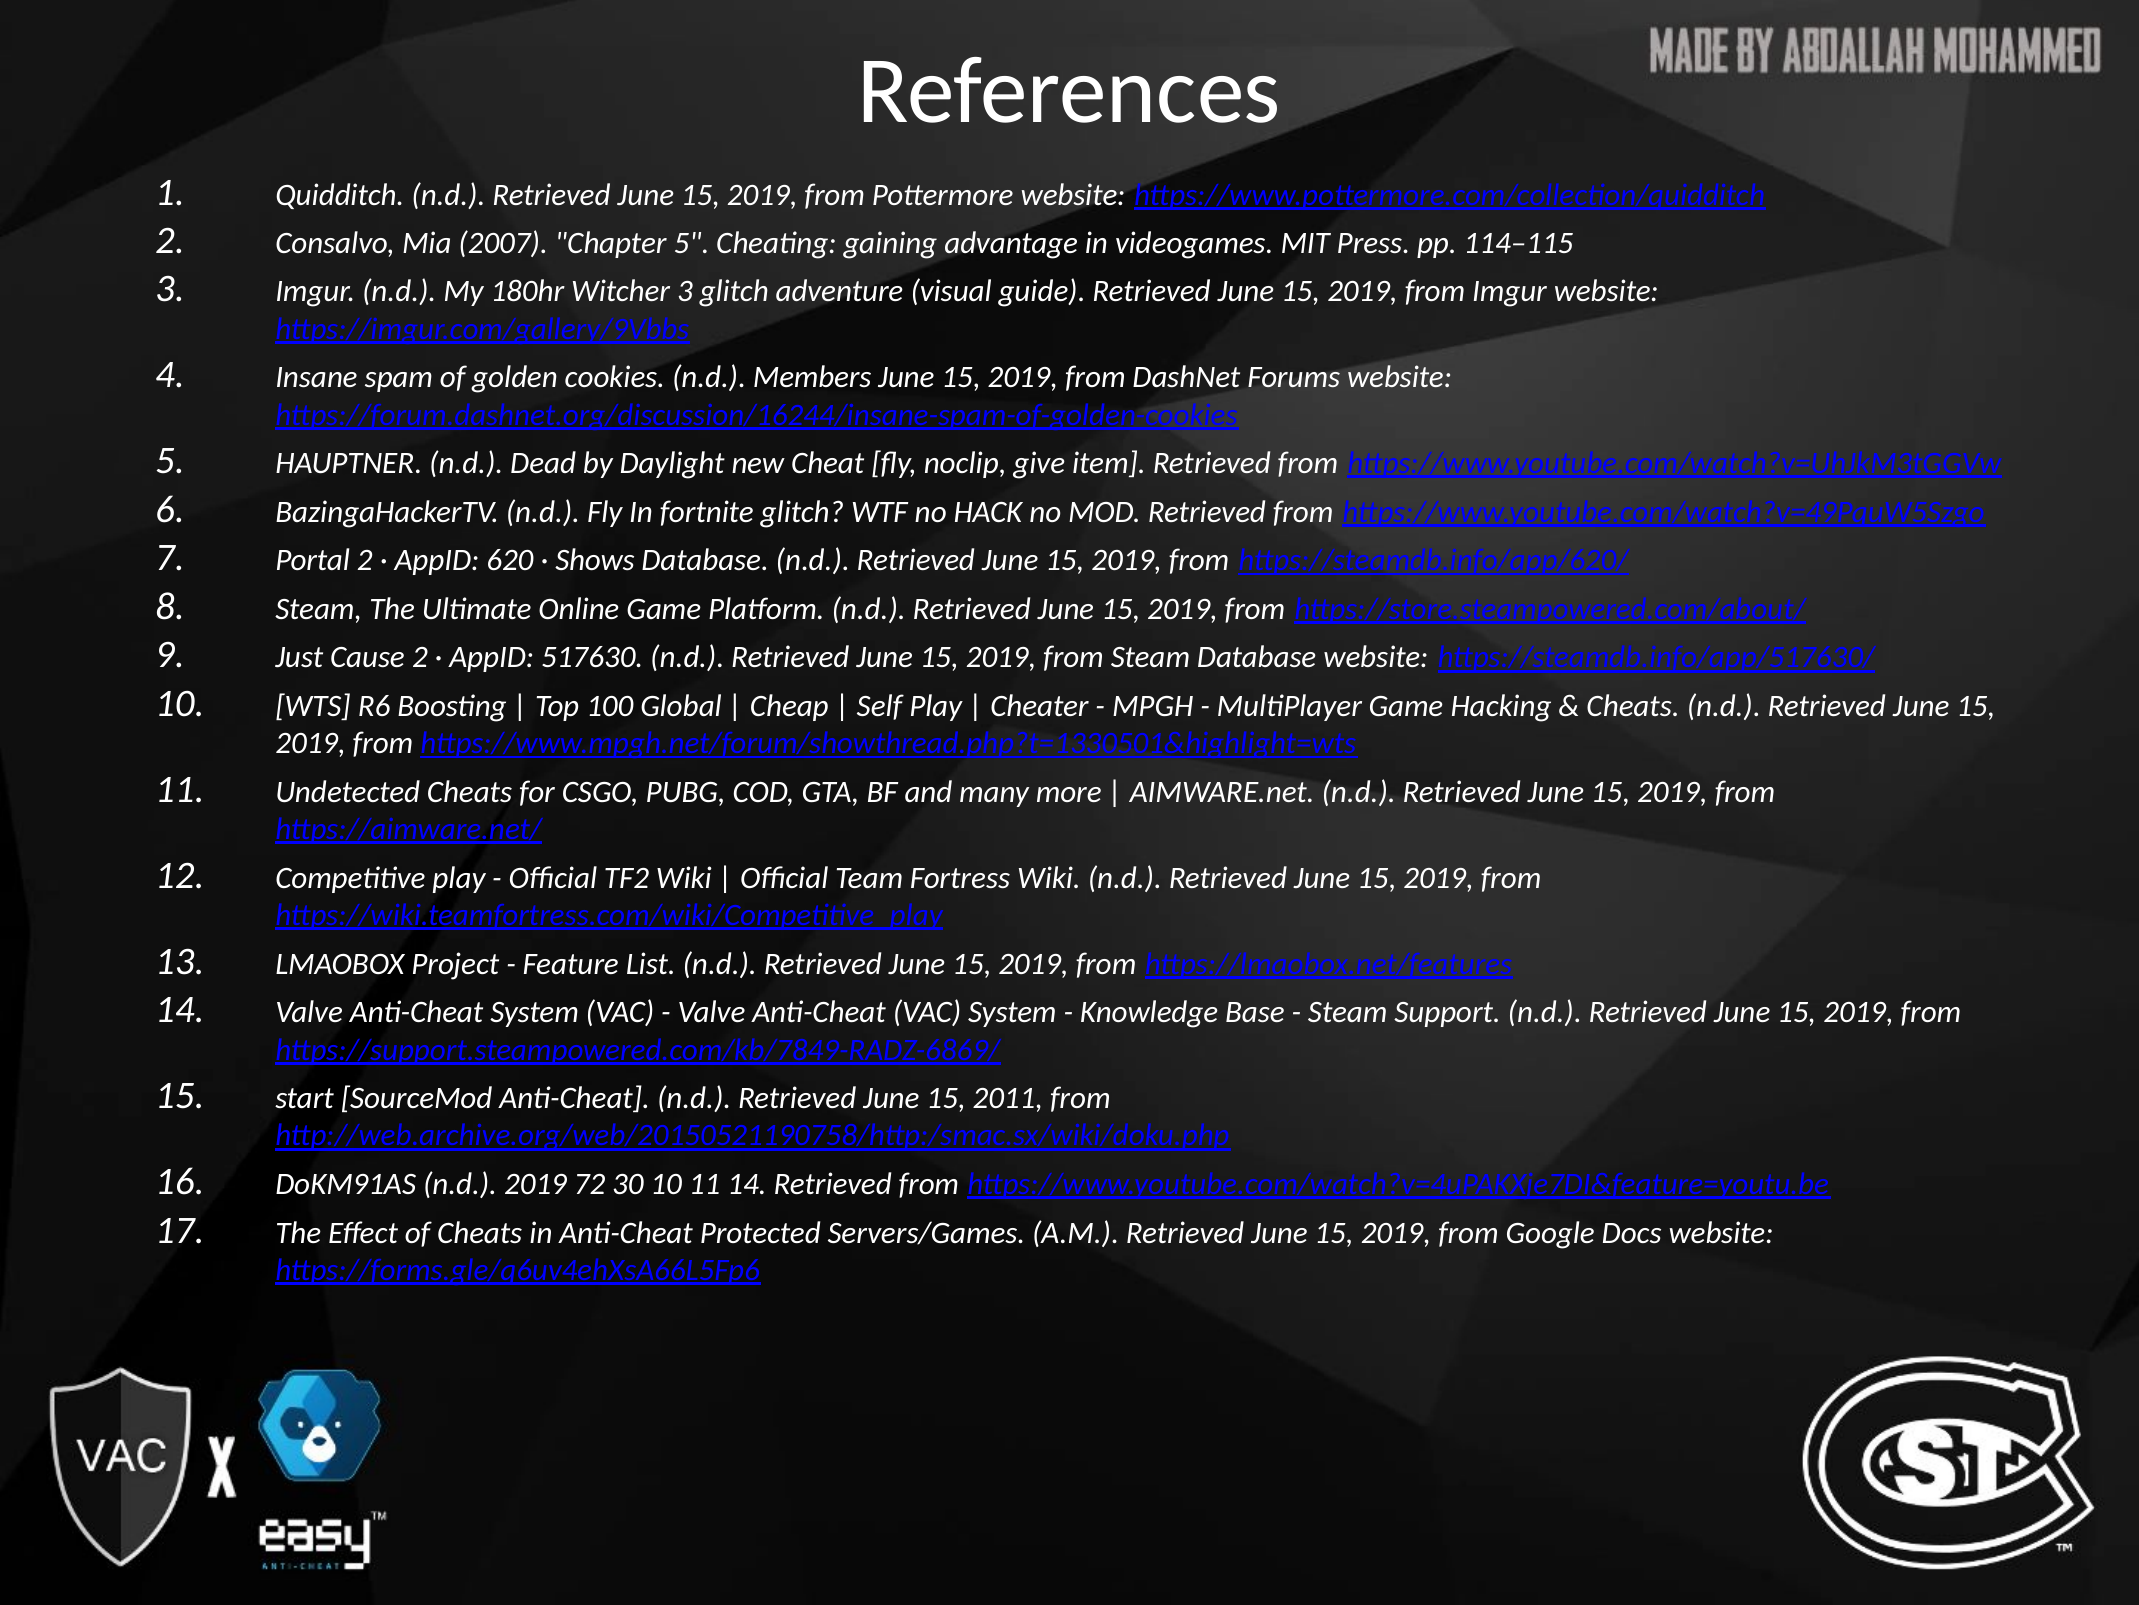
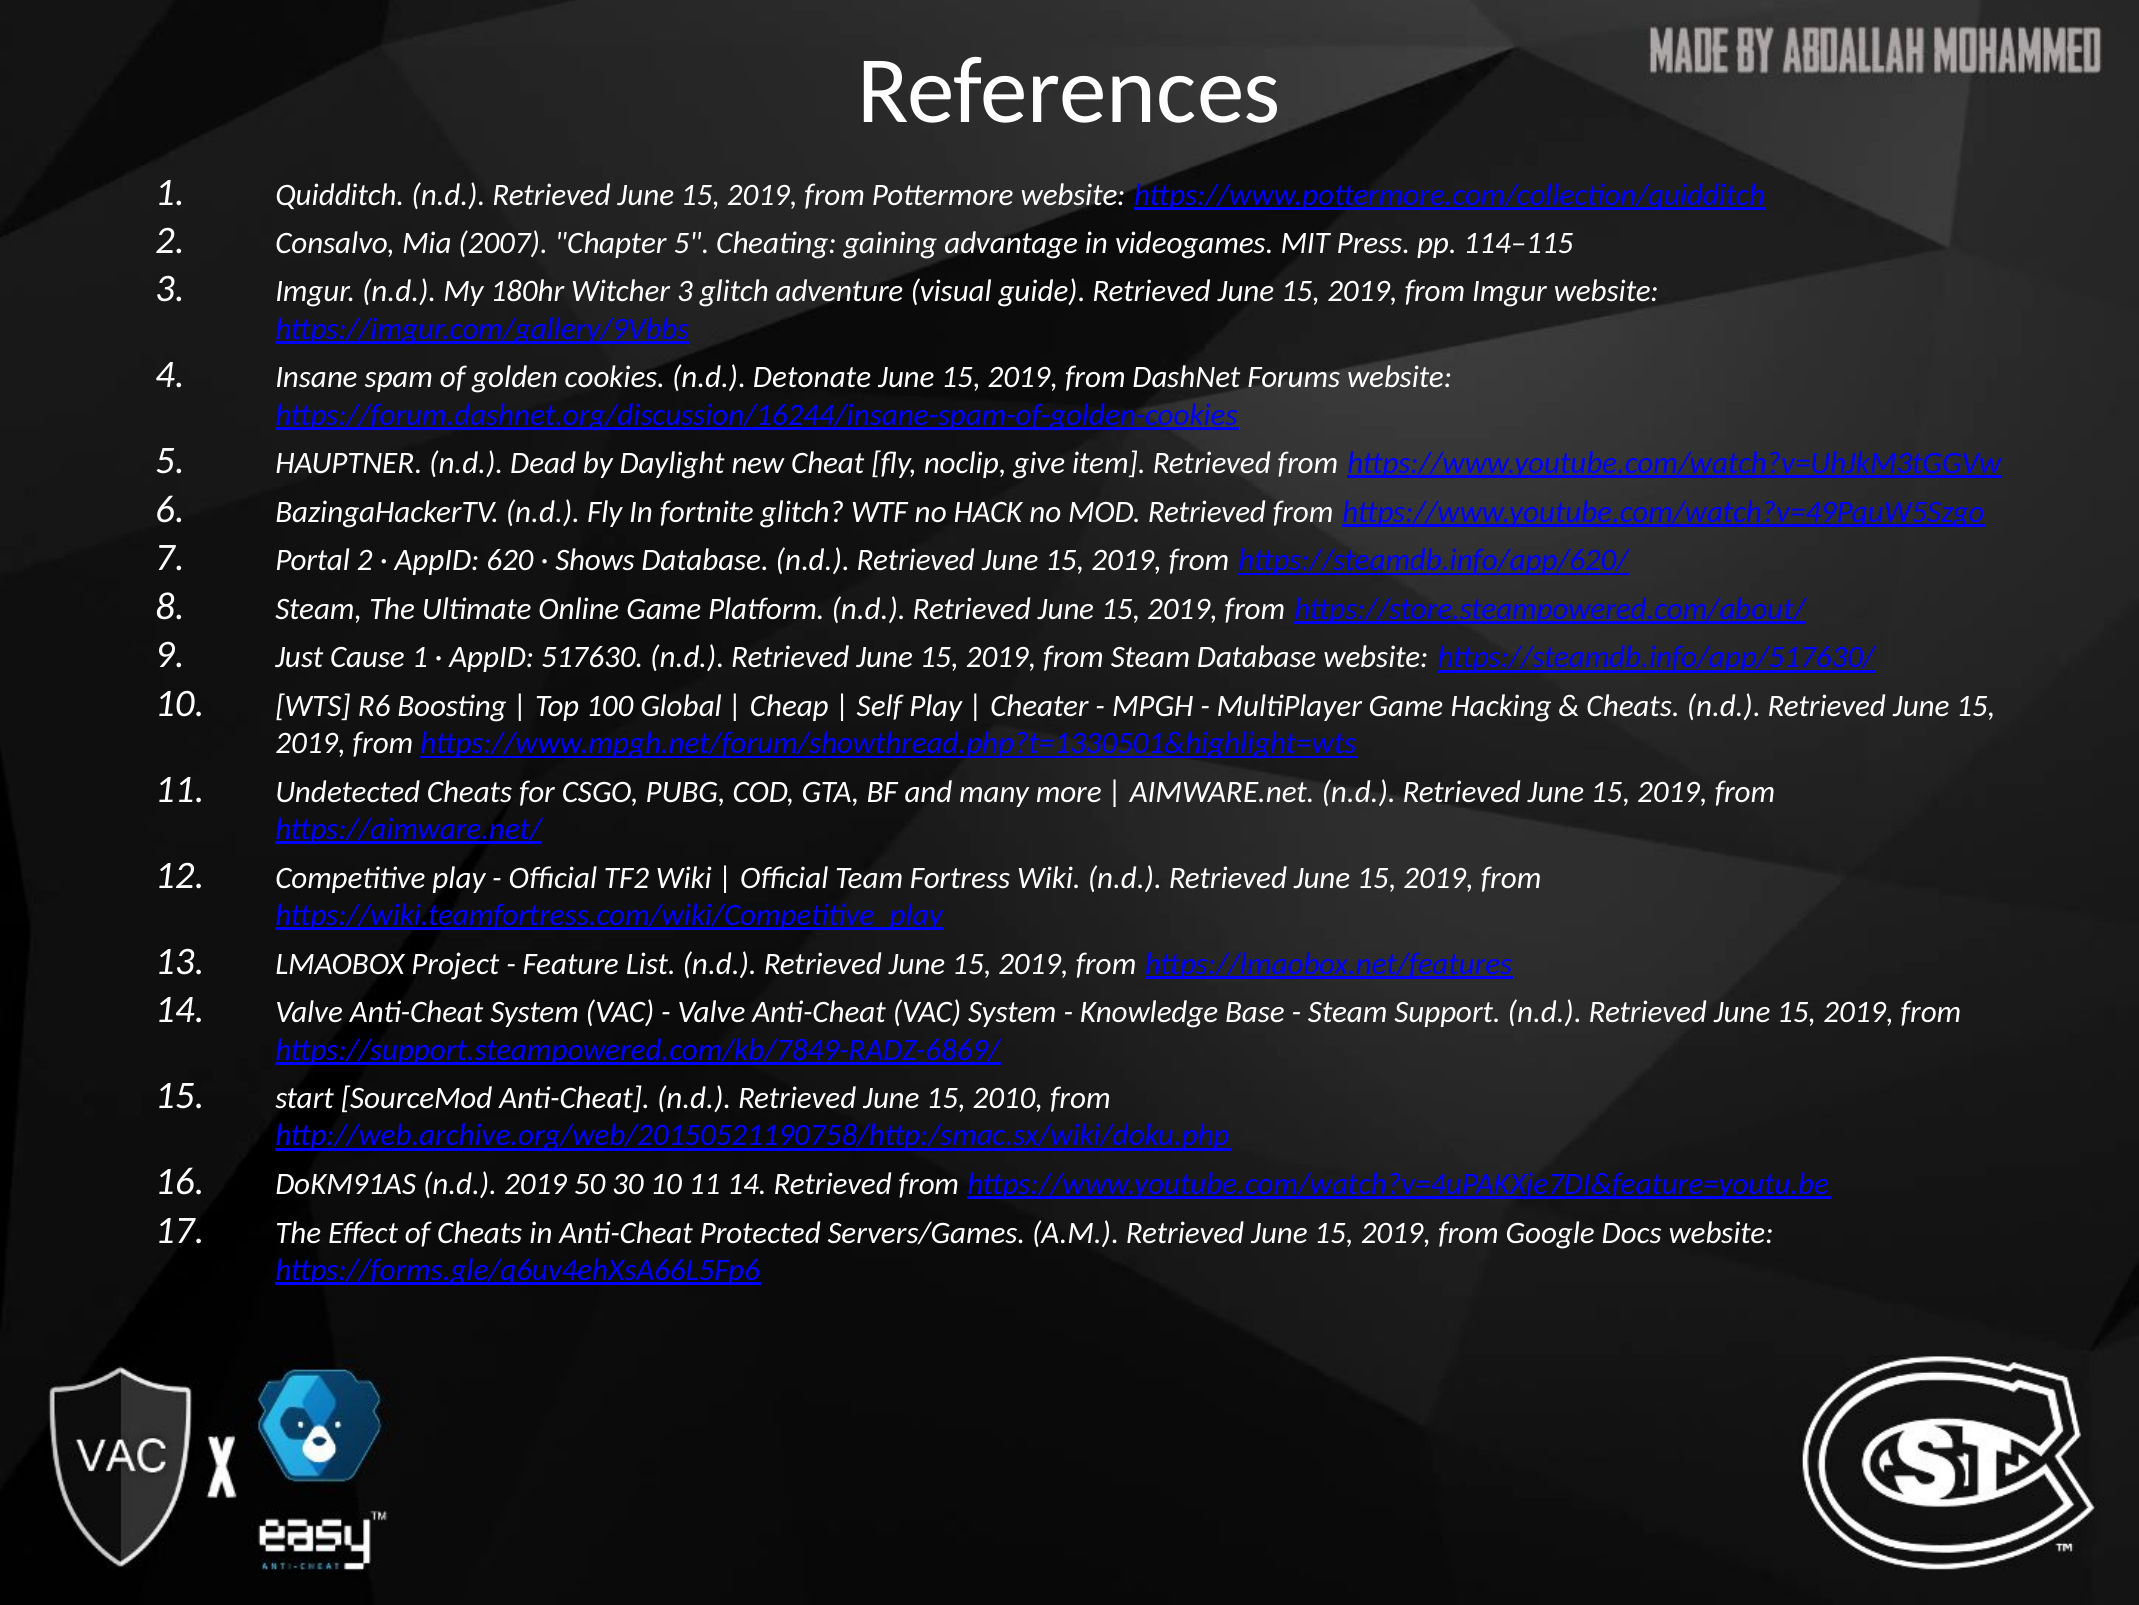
Members: Members -> Detonate (812, 377)
Cause 2: 2 -> 1 (420, 657)
2011: 2011 -> 2010 (1008, 1098)
72: 72 -> 50 (590, 1184)
